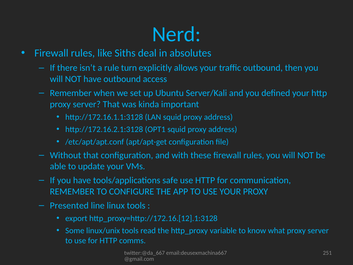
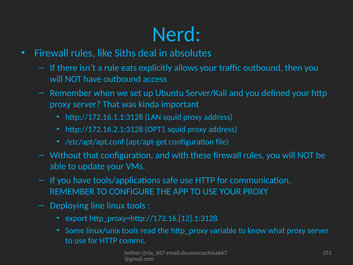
turn: turn -> eats (129, 68)
Presented: Presented -> Deploying (69, 205)
